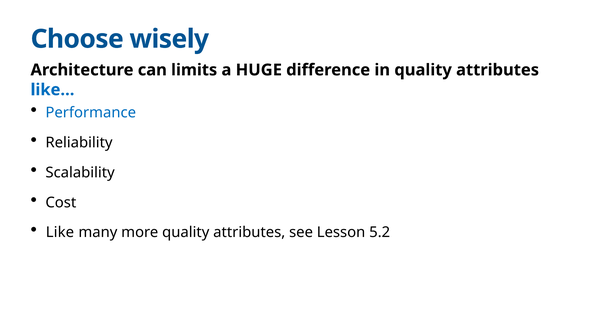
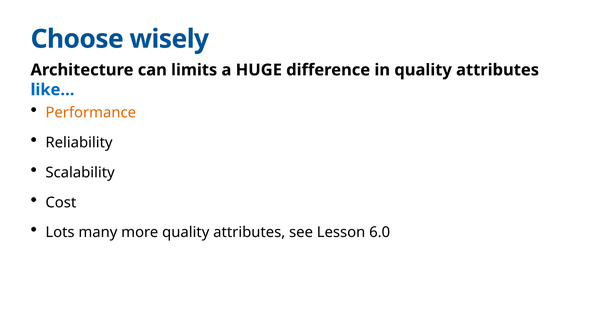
Performance colour: blue -> orange (91, 113)
Like: Like -> Lots (60, 233)
5.2: 5.2 -> 6.0 (380, 233)
